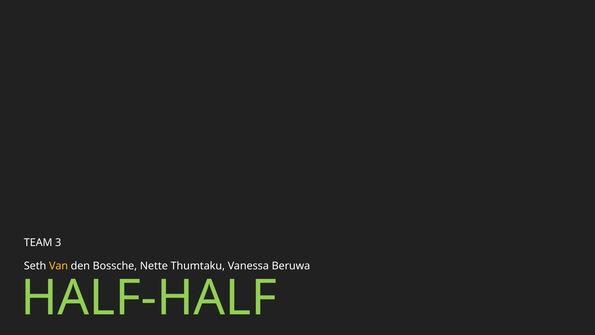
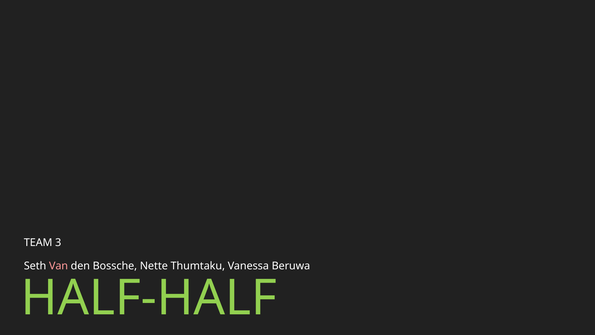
Van colour: yellow -> pink (59, 266)
